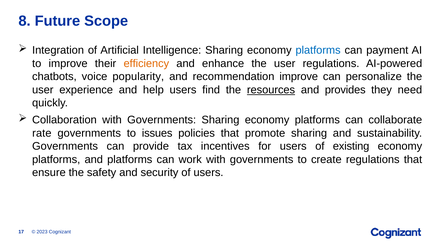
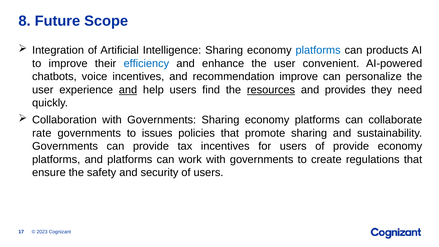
payment: payment -> products (387, 50)
efficiency colour: orange -> blue (146, 64)
user regulations: regulations -> convenient (331, 64)
voice popularity: popularity -> incentives (138, 77)
and underline: none -> present (128, 90)
of existing: existing -> provide (351, 146)
